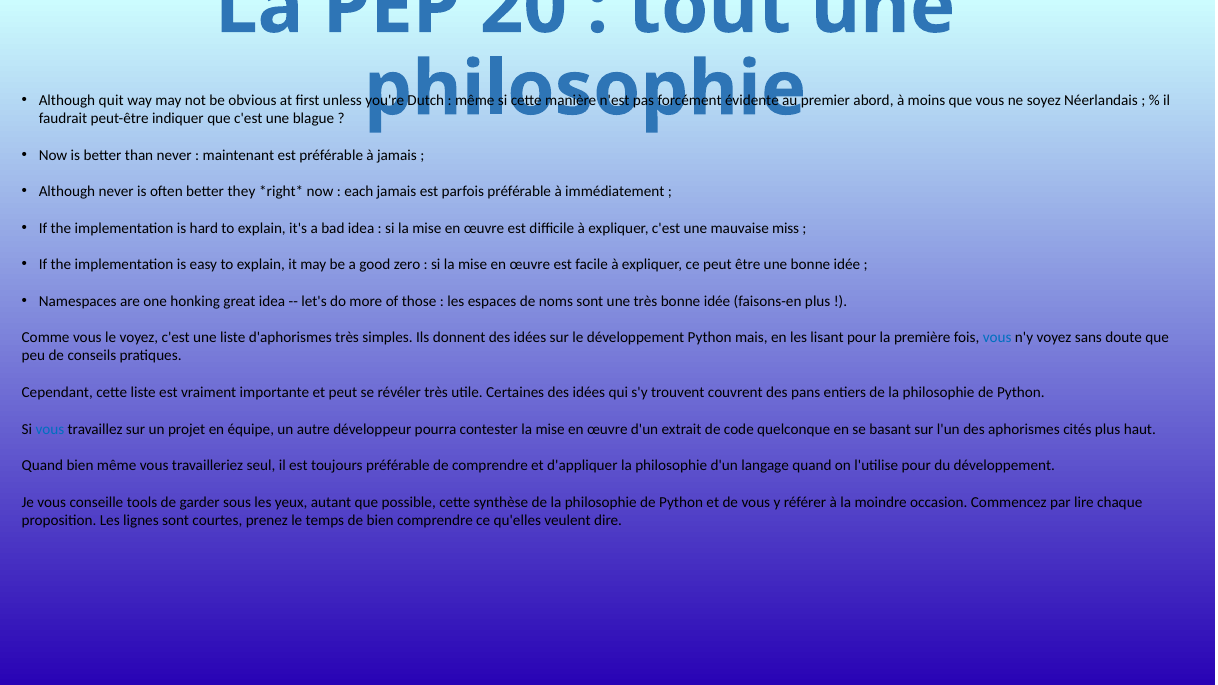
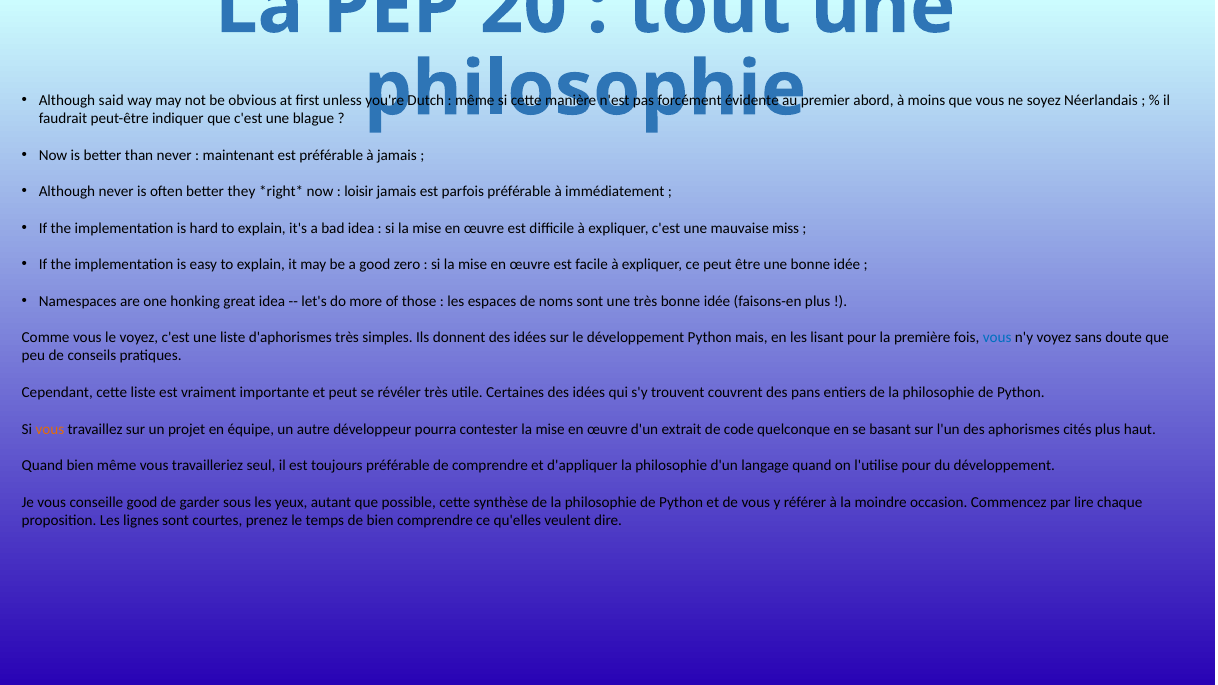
quit: quit -> said (111, 100)
each: each -> loisir (359, 192)
vous colour: blue -> orange (50, 429)
conseille tools: tools -> good (142, 502)
